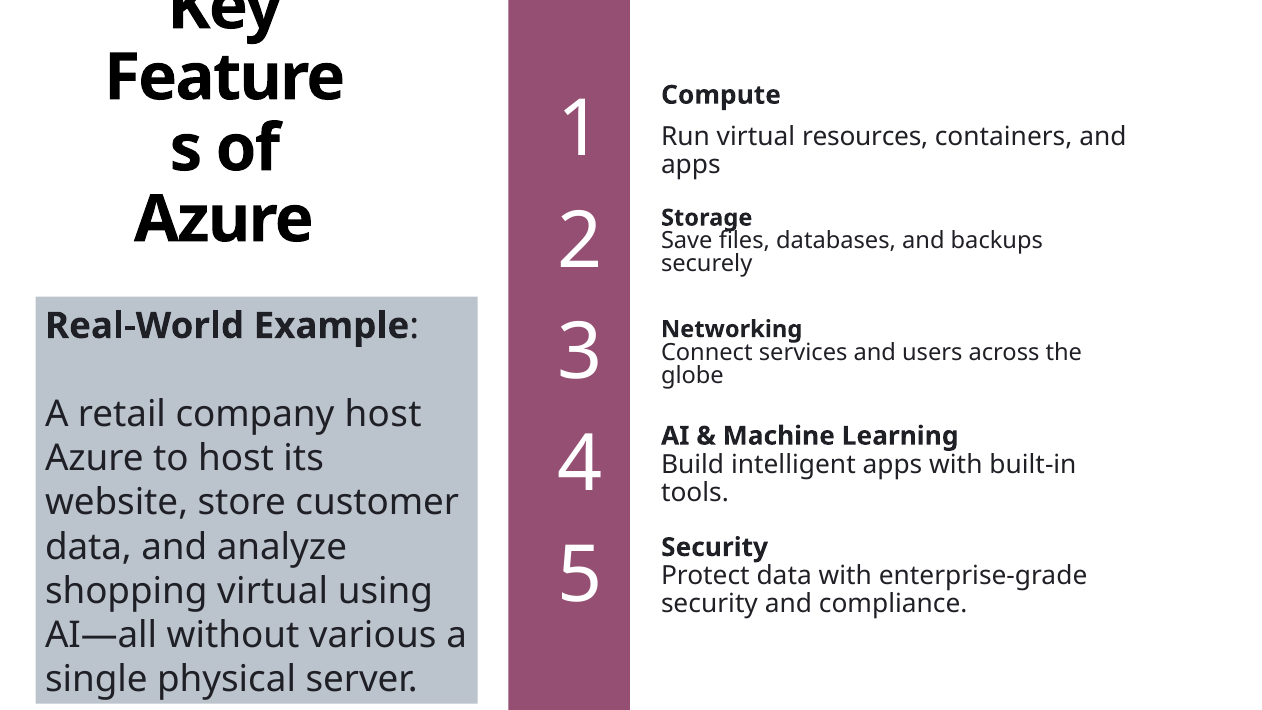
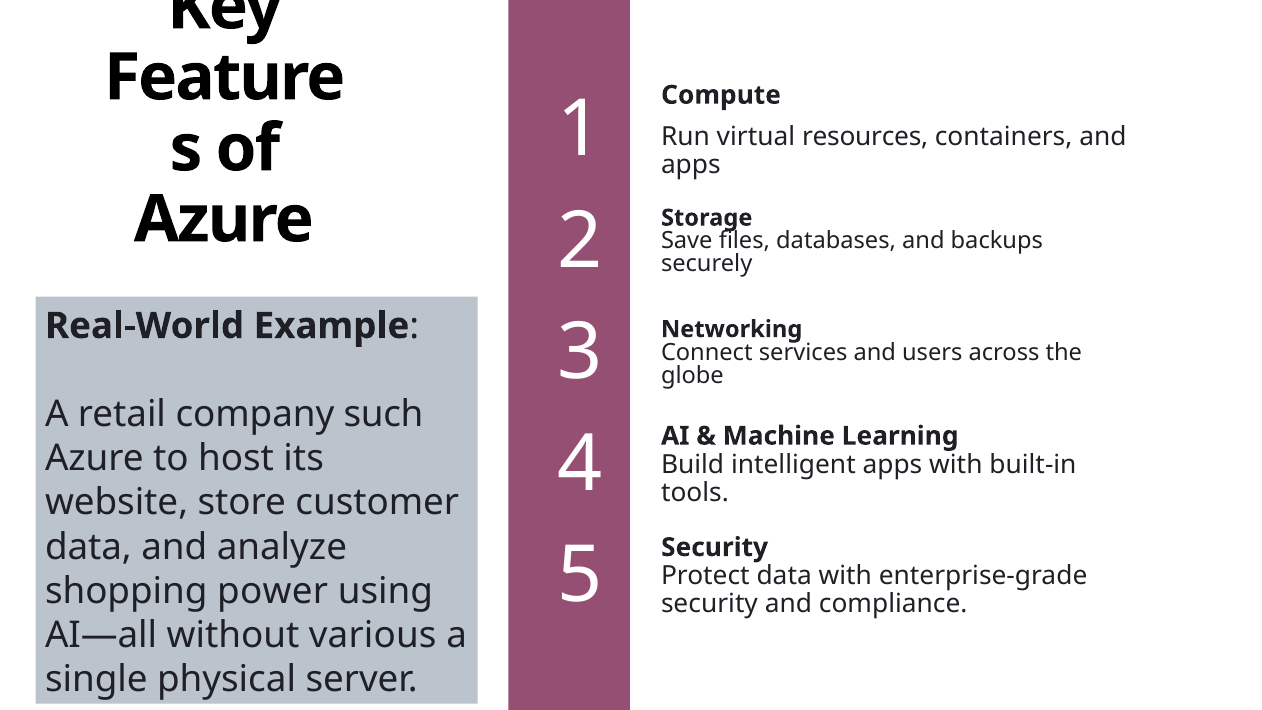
company host: host -> such (383, 414)
shopping virtual: virtual -> power (273, 591)
